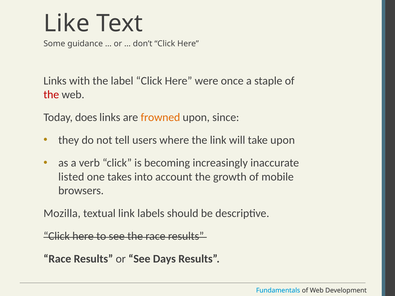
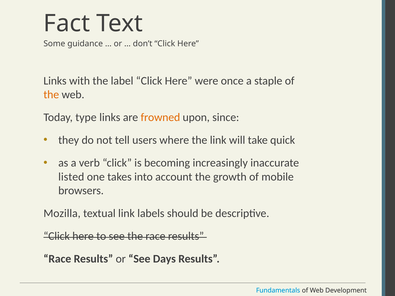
Like: Like -> Fact (67, 23)
the colour: red -> orange (51, 95)
does: does -> type (86, 117)
take upon: upon -> quick (283, 140)
